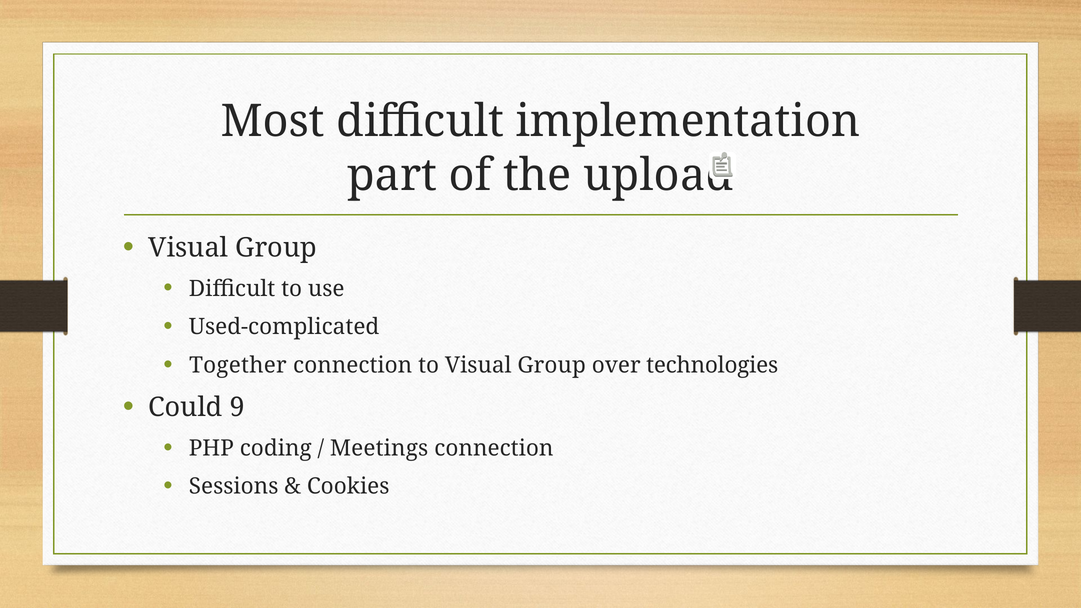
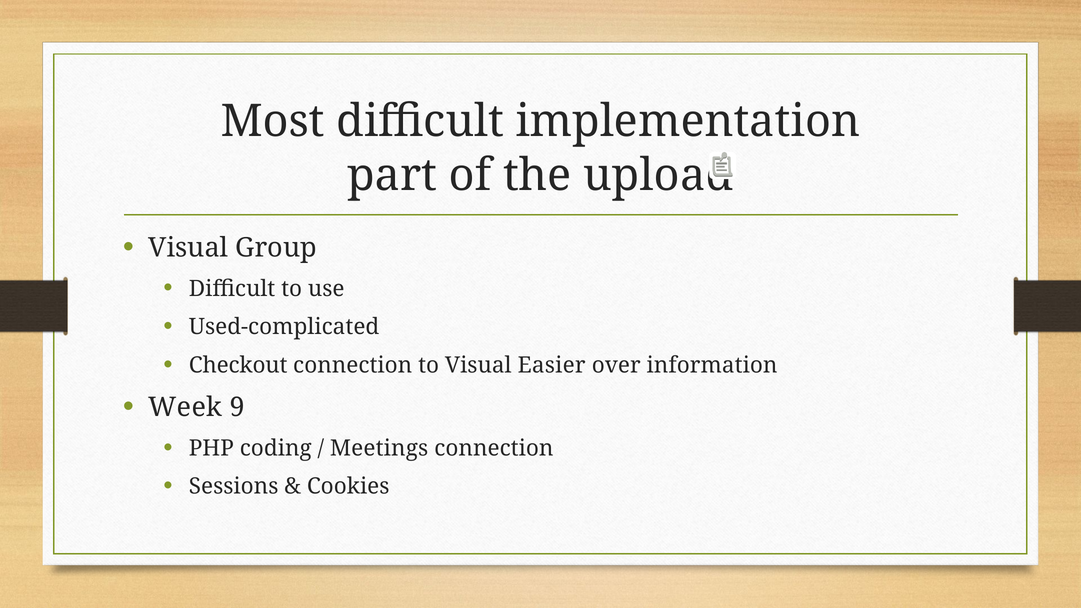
Together: Together -> Checkout (238, 365)
to Visual Group: Group -> Easier (552, 365)
technologies: technologies -> information (712, 365)
Could: Could -> Week (185, 407)
